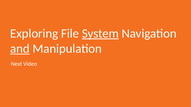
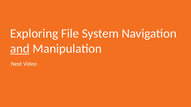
System underline: present -> none (100, 34)
